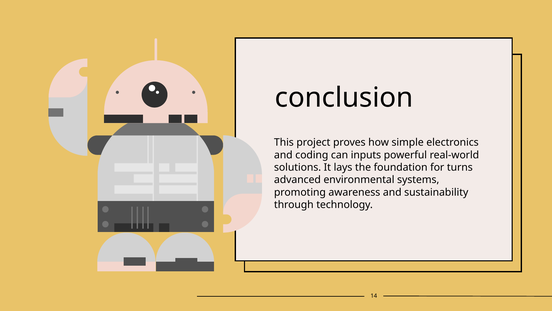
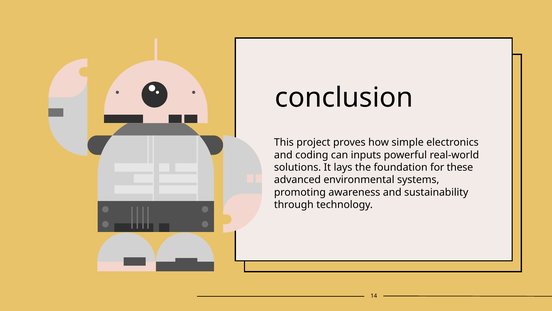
turns: turns -> these (460, 167)
